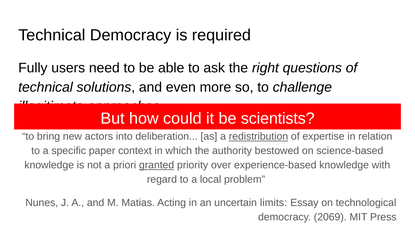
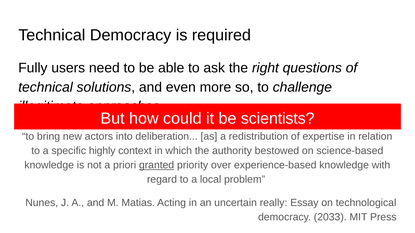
redistribution underline: present -> none (258, 137)
paper: paper -> highly (102, 151)
limits: limits -> really (274, 203)
2069: 2069 -> 2033 (330, 218)
